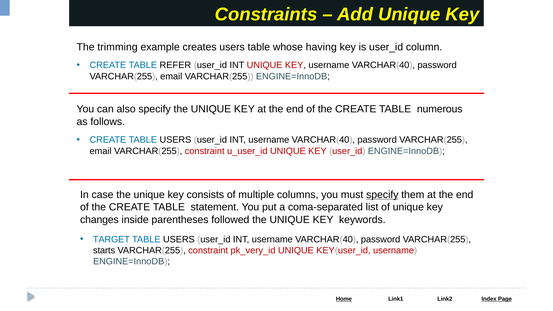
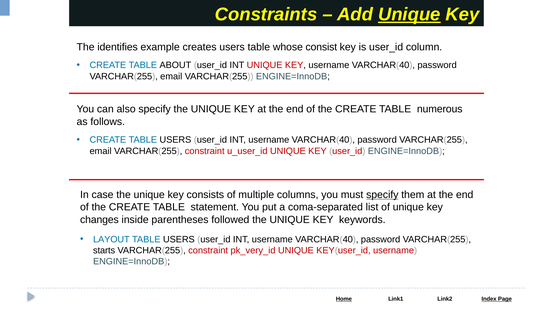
Unique underline: none -> present (409, 14)
trimming: trimming -> identifies (118, 47)
having: having -> consist (321, 47)
REFER: REFER -> ABOUT (175, 65)
TARGET: TARGET -> LAYOUT (111, 239)
